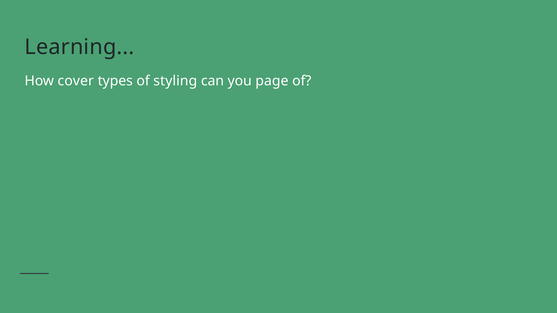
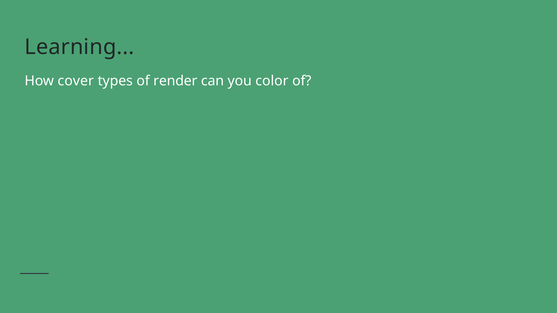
styling: styling -> render (175, 81)
page: page -> color (272, 81)
